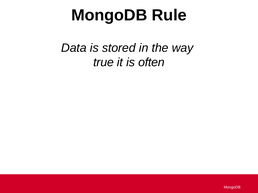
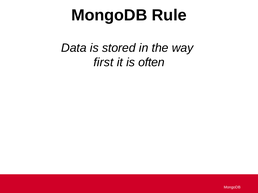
true: true -> first (103, 63)
